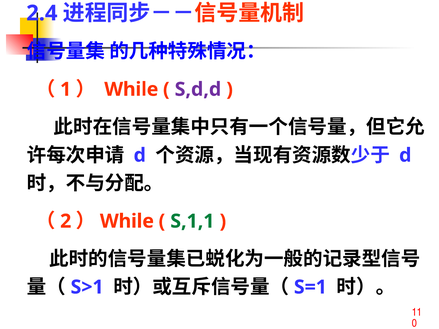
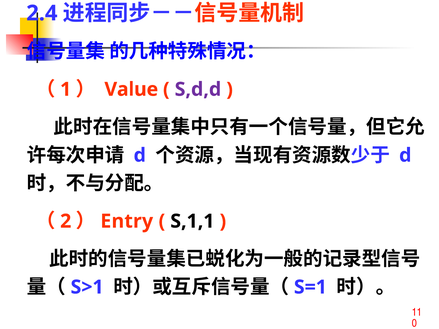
While: While -> Value (131, 89)
While: While -> Entry (127, 221)
S,1,1 colour: green -> black (192, 221)
